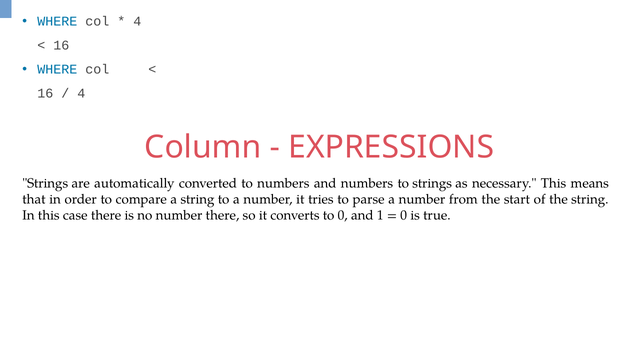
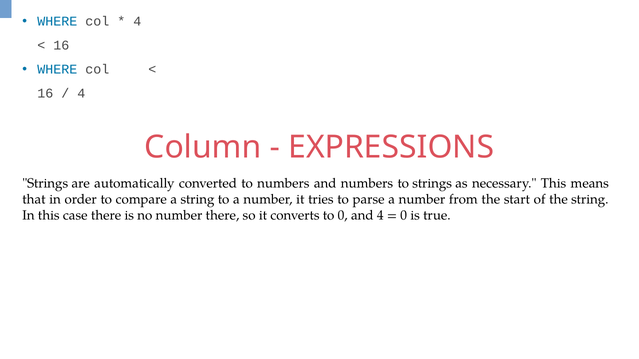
and 1: 1 -> 4 (380, 215)
